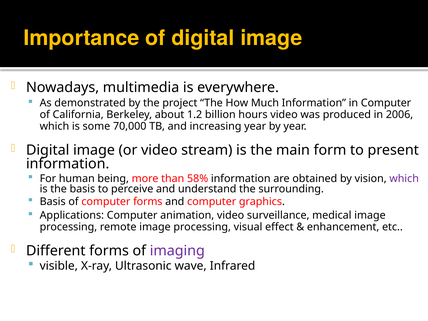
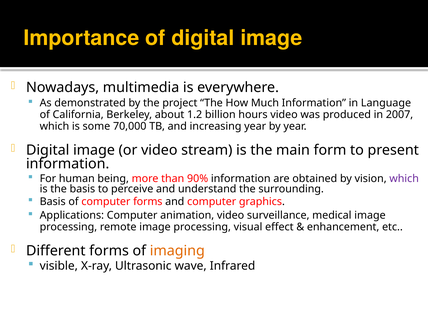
in Computer: Computer -> Language (386, 103)
2006: 2006 -> 2007 (400, 115)
58%: 58% -> 90% (198, 179)
imaging colour: purple -> orange (177, 251)
